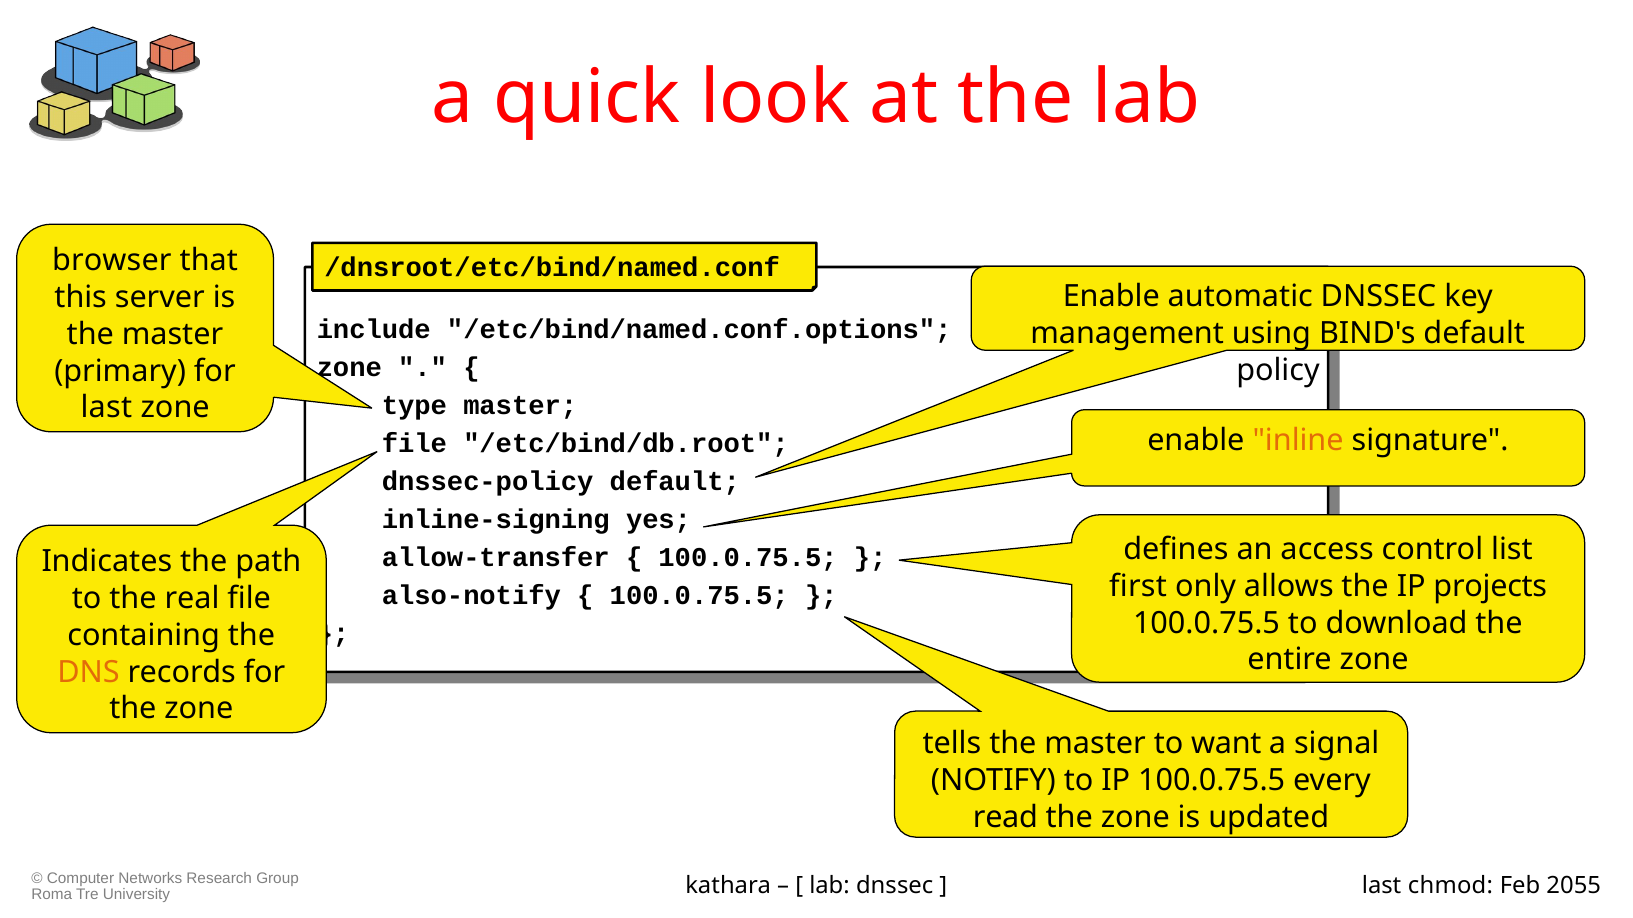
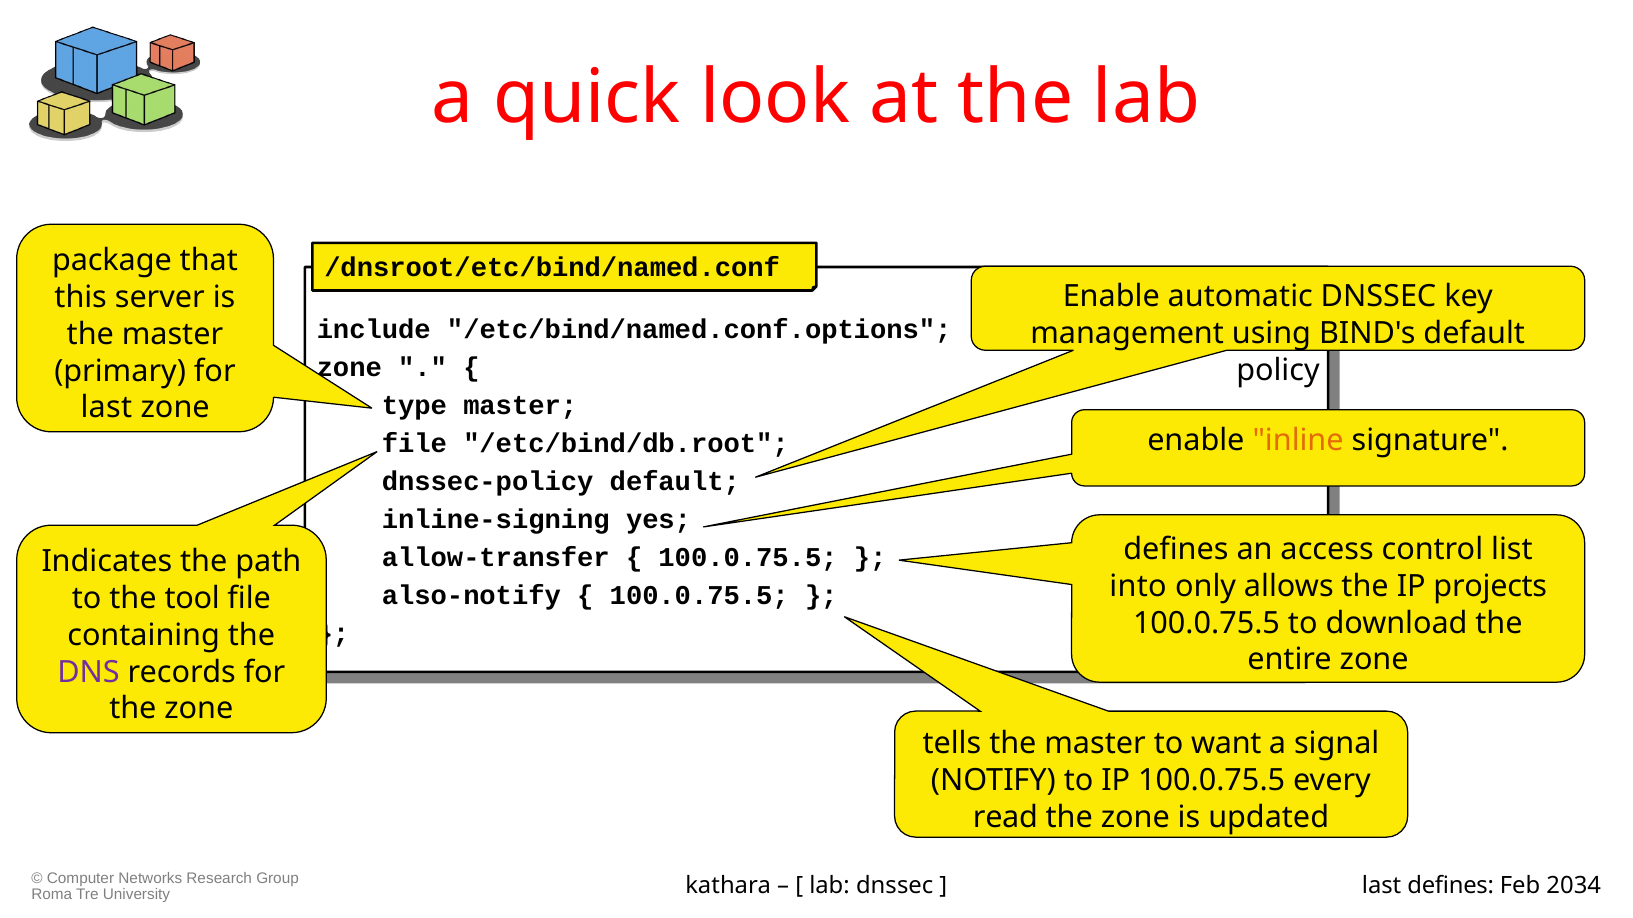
browser: browser -> package (112, 261)
first: first -> into (1138, 587)
real: real -> tool (192, 599)
DNS colour: orange -> purple (89, 672)
last chmod: chmod -> defines (1451, 886)
2055: 2055 -> 2034 (1574, 886)
